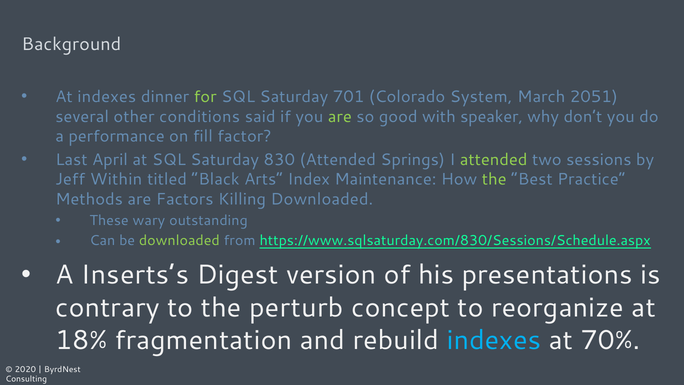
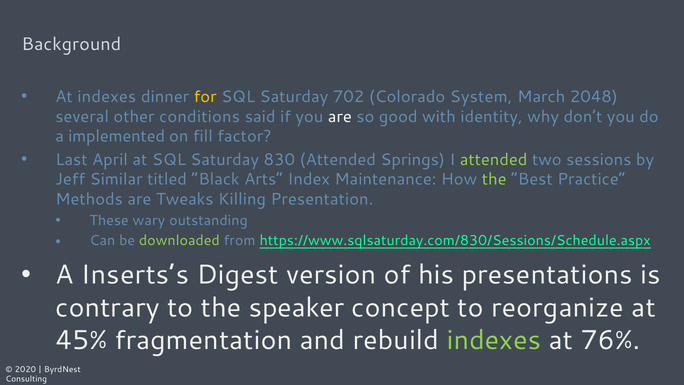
for colour: light green -> yellow (205, 97)
701: 701 -> 702 (349, 97)
2051: 2051 -> 2048 (594, 97)
are colour: light green -> white (340, 116)
speaker: speaker -> identity (491, 116)
performance: performance -> implemented (117, 136)
Within: Within -> Similar (116, 179)
Factors: Factors -> Tweaks (185, 199)
Killing Downloaded: Downloaded -> Presentation (322, 199)
perturb: perturb -> speaker (297, 307)
18%: 18% -> 45% (81, 340)
indexes colour: light blue -> light green (494, 340)
70%: 70% -> 76% (610, 340)
